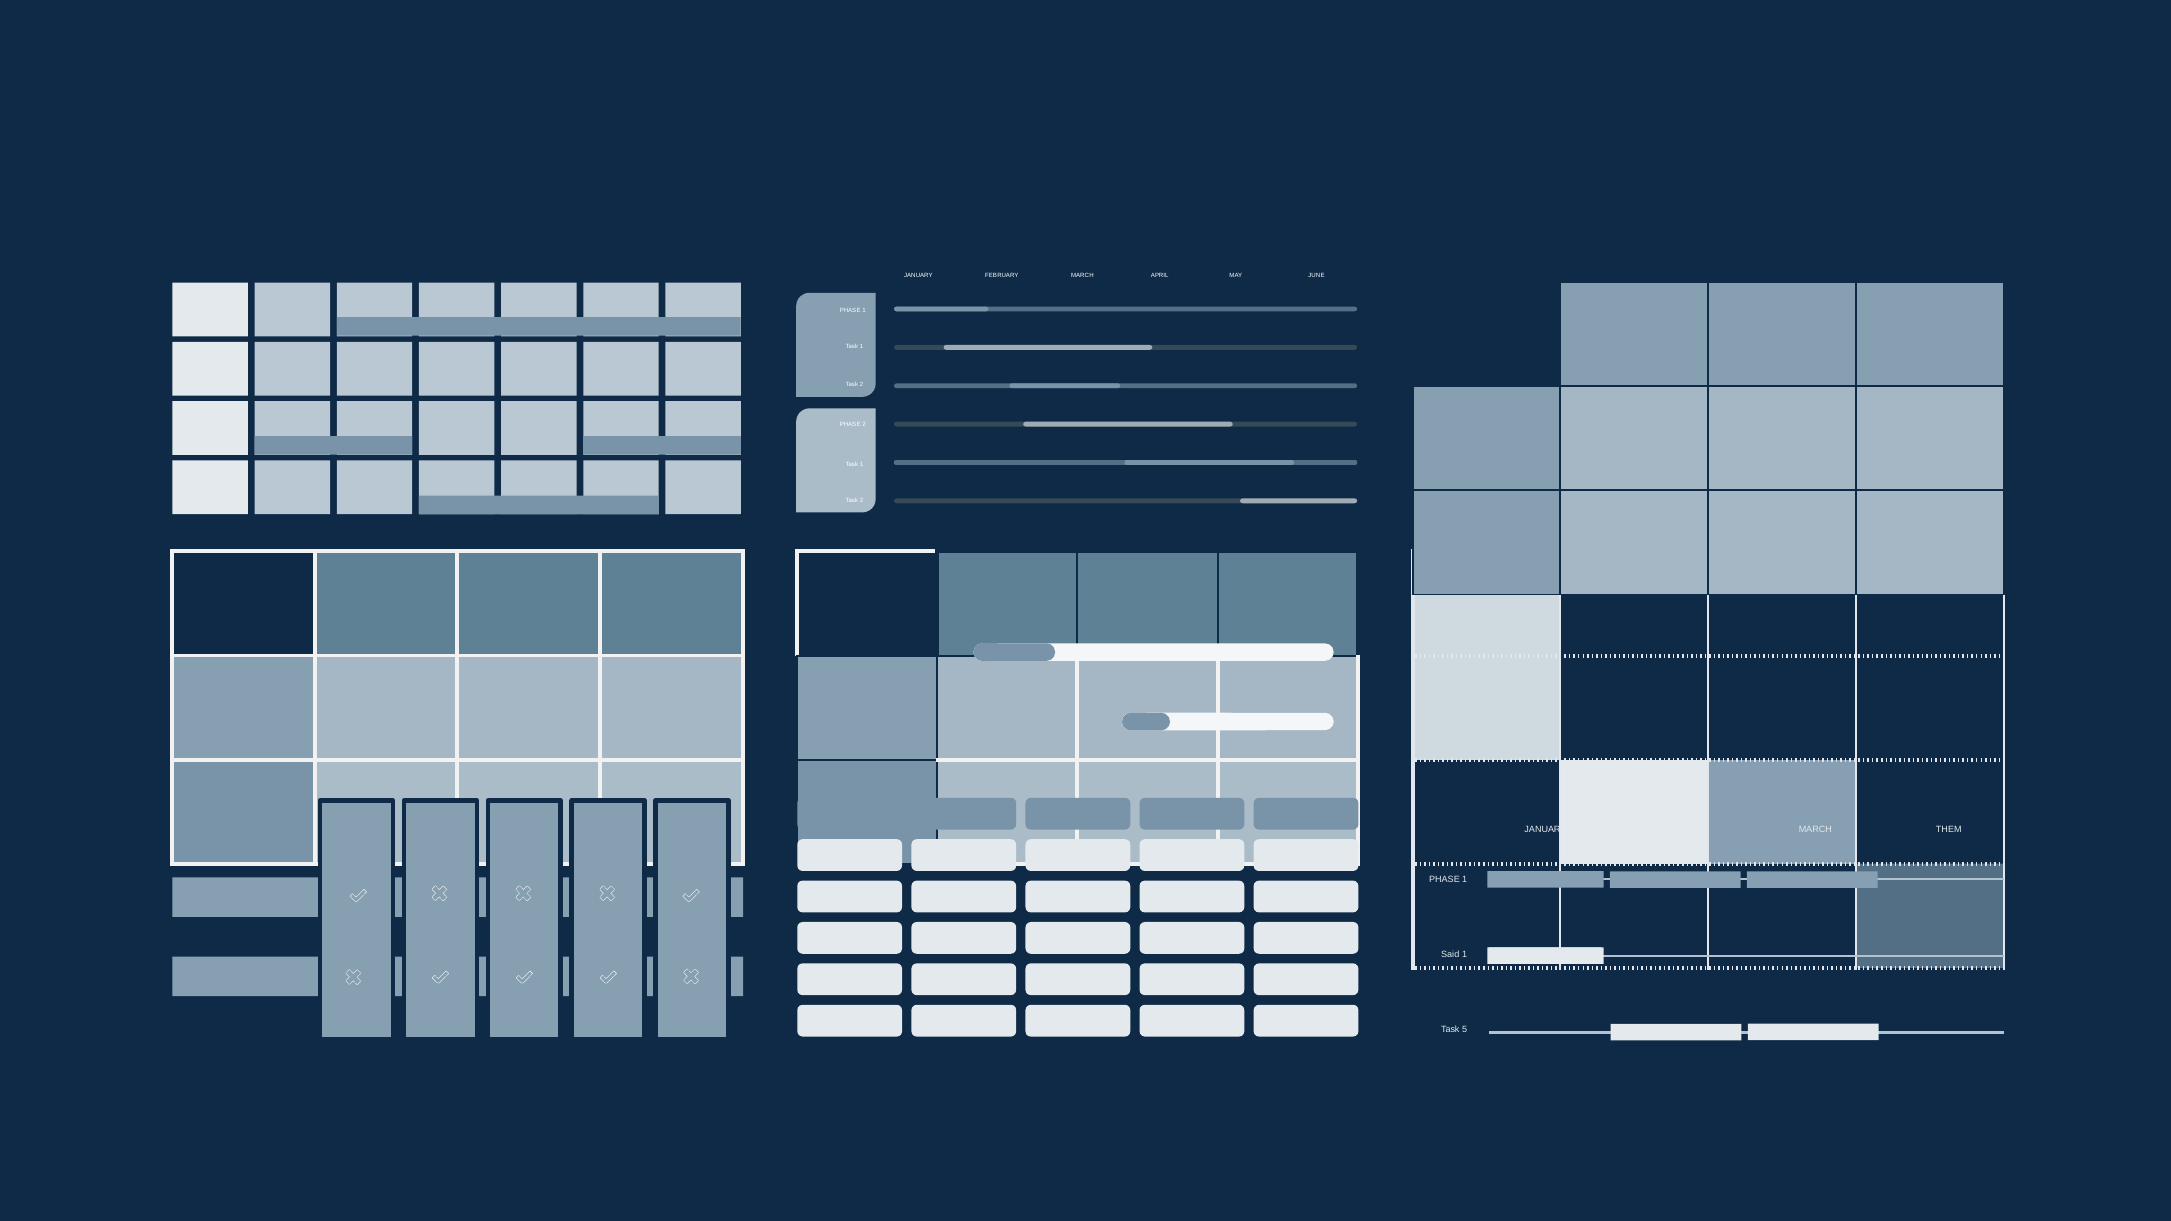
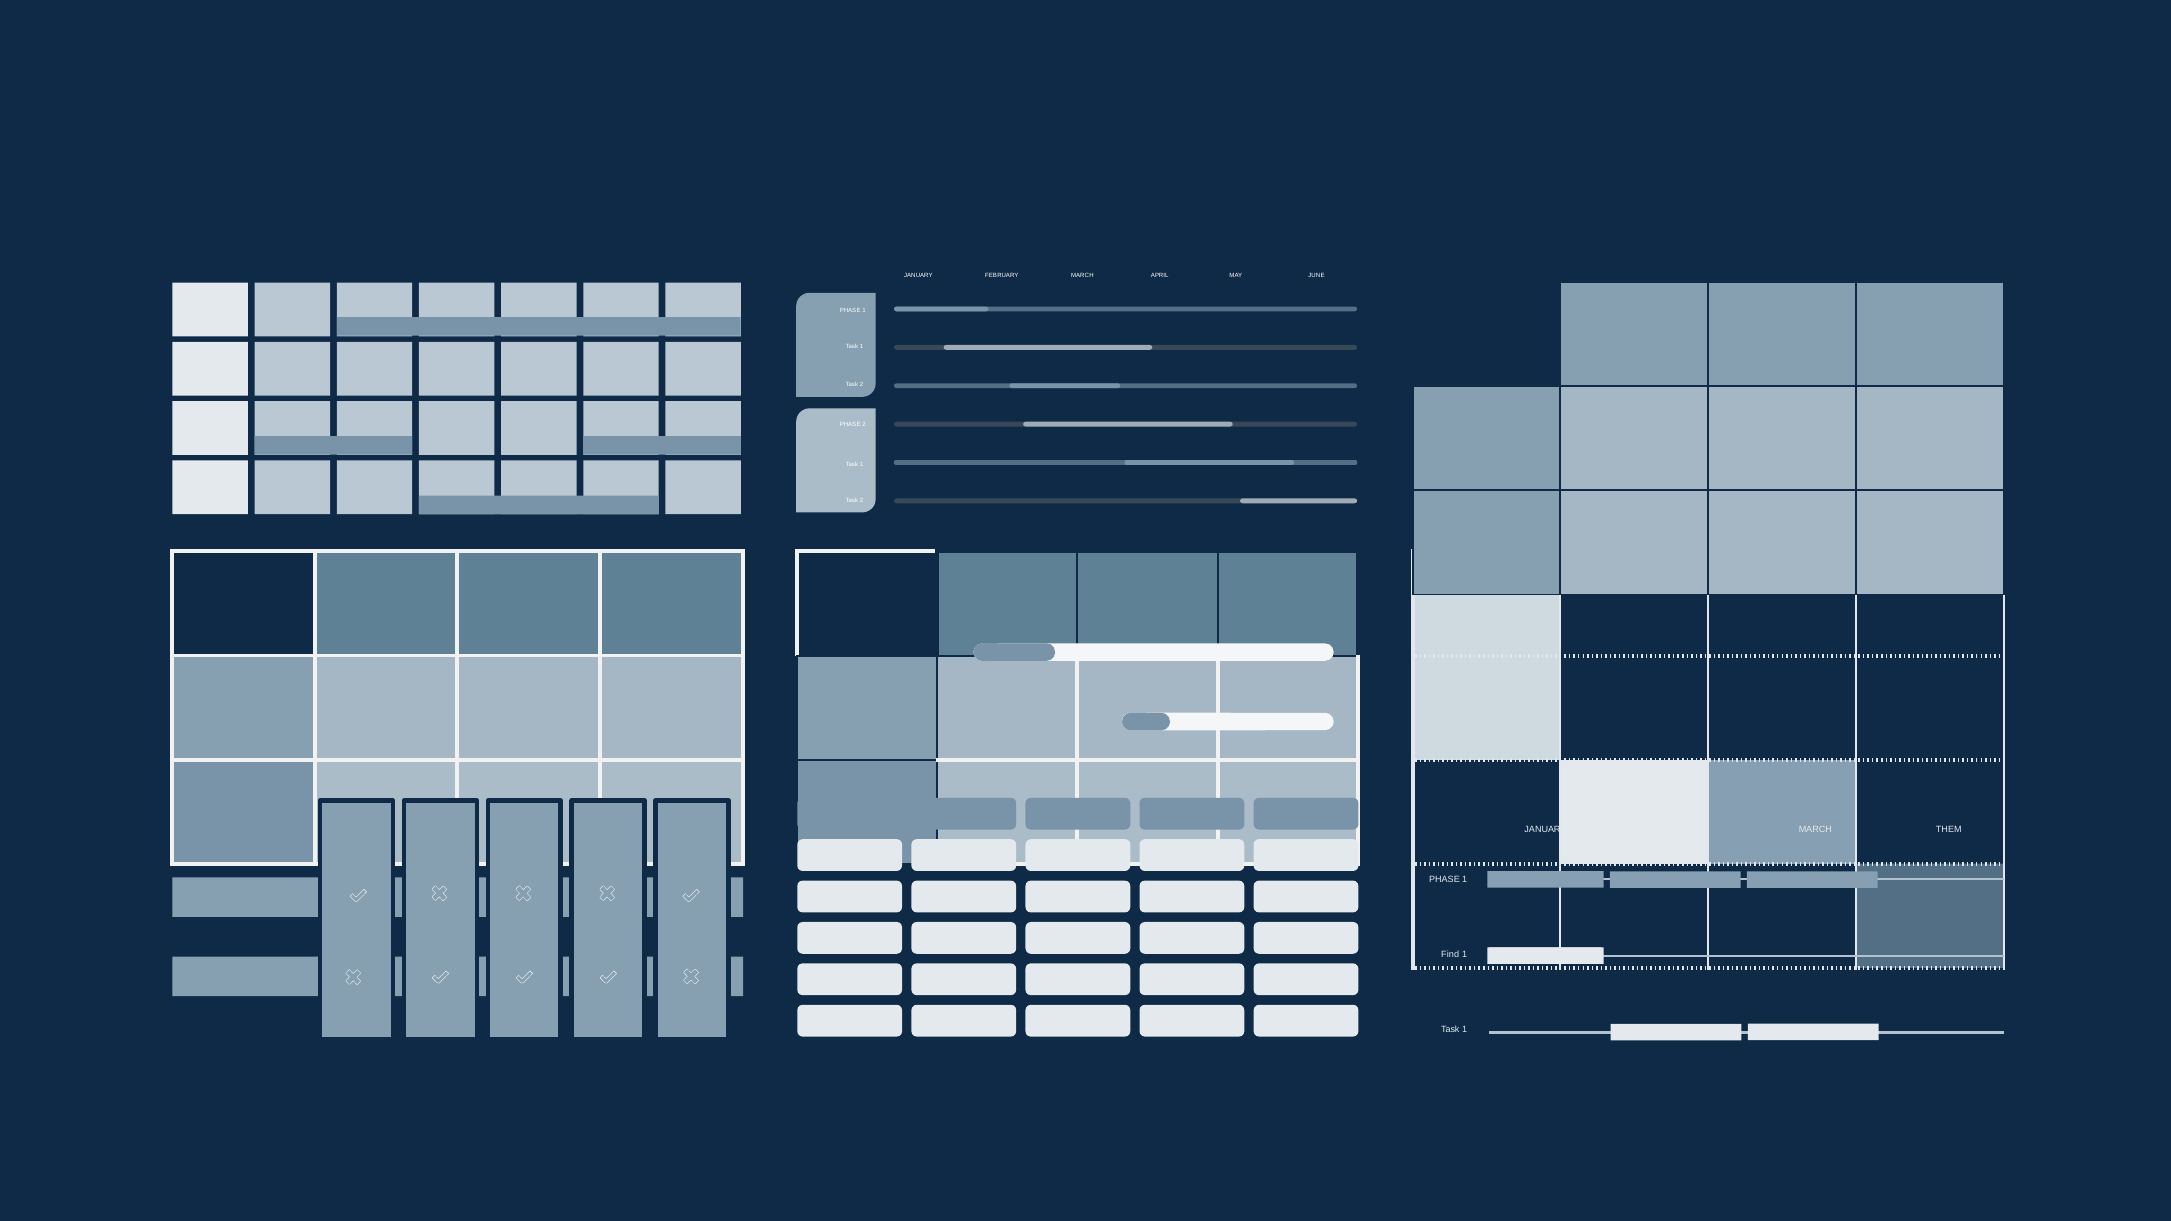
Said: Said -> Find (1450, 955)
5: 5 -> 1 (1465, 1030)
